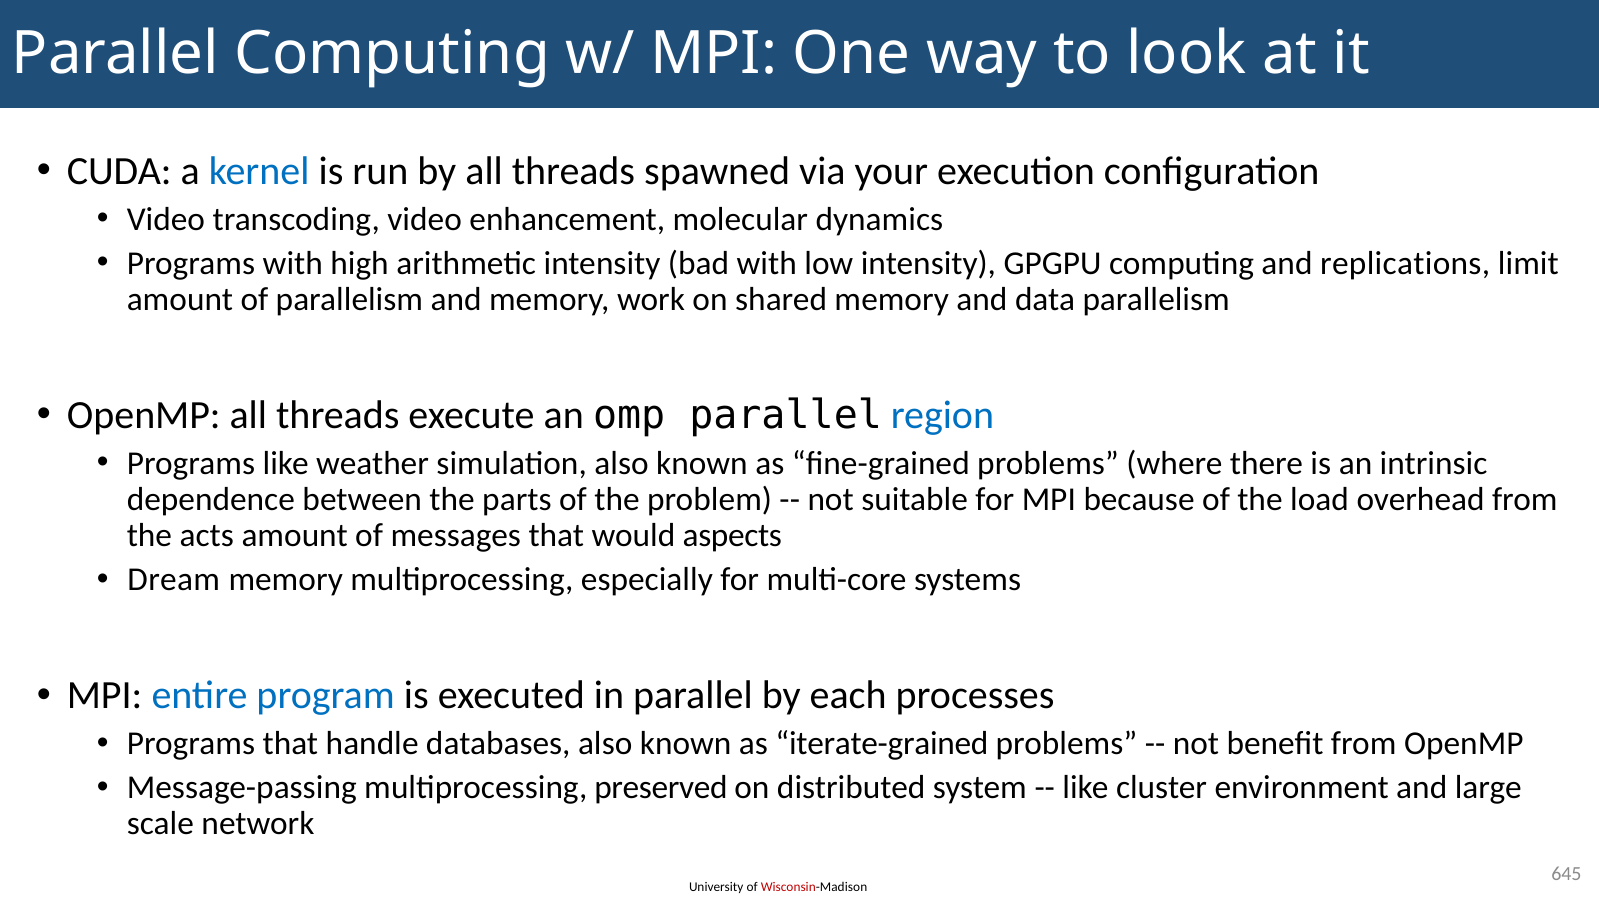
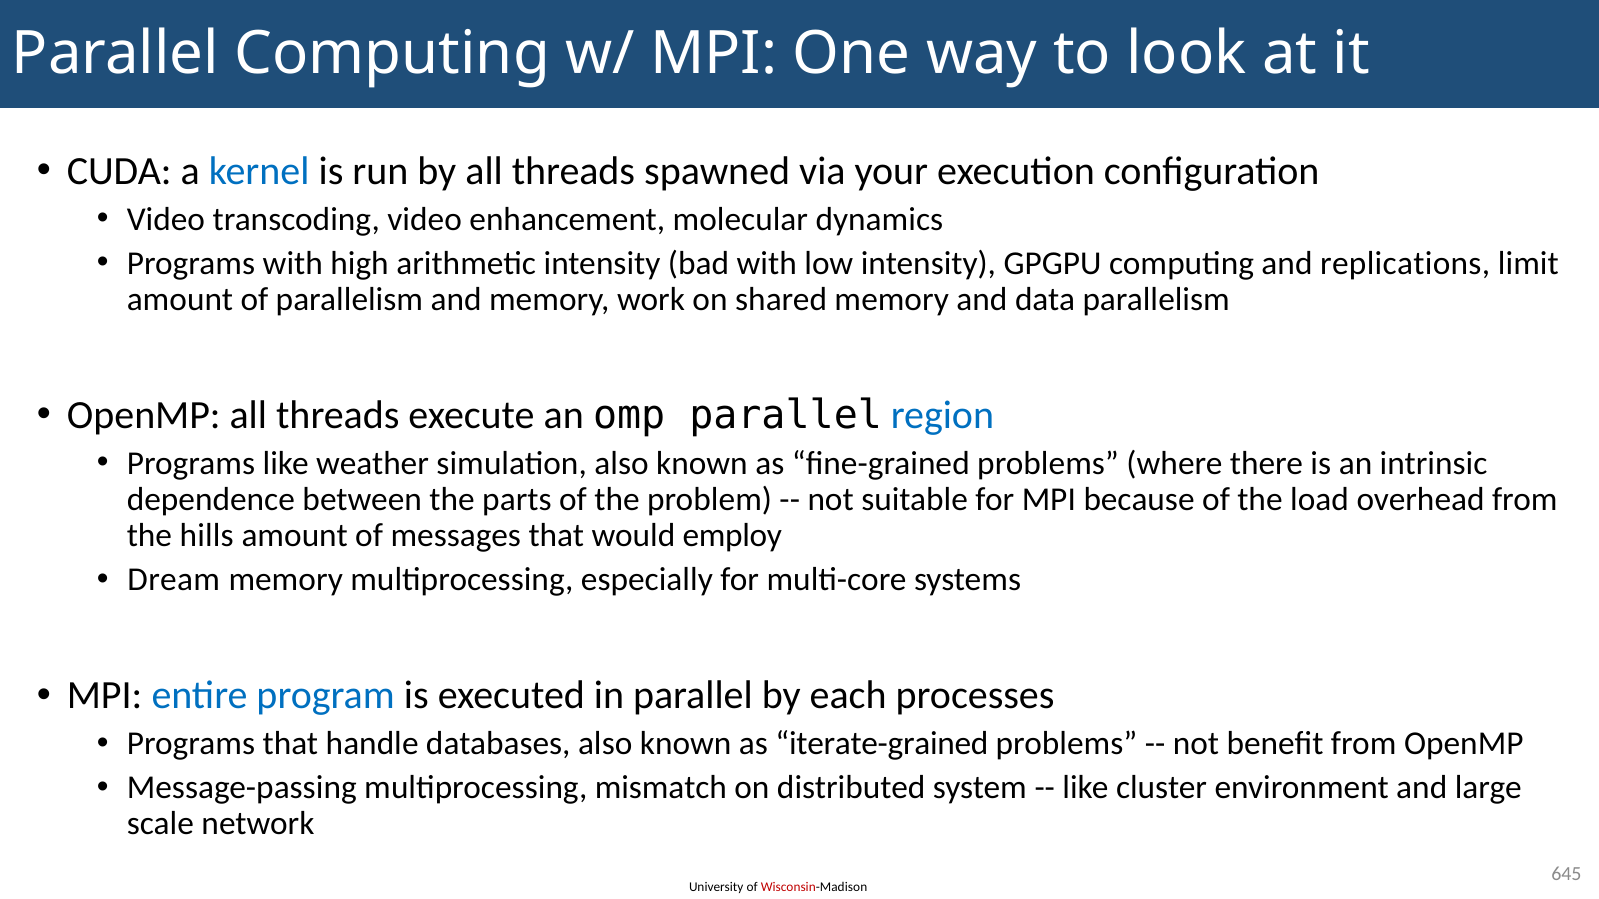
acts: acts -> hills (207, 536)
aspects: aspects -> employ (732, 536)
preserved: preserved -> mismatch (661, 788)
